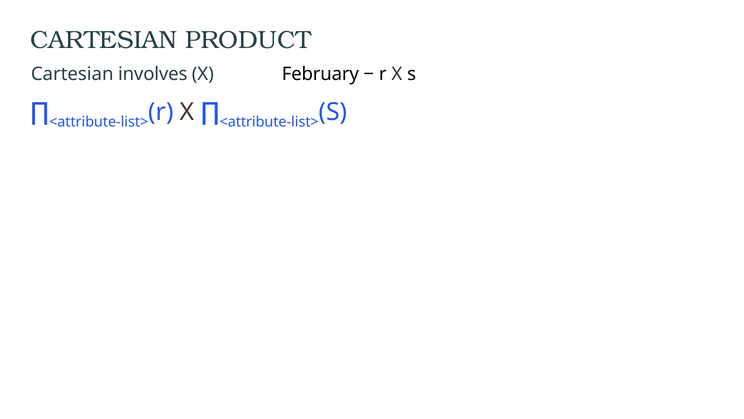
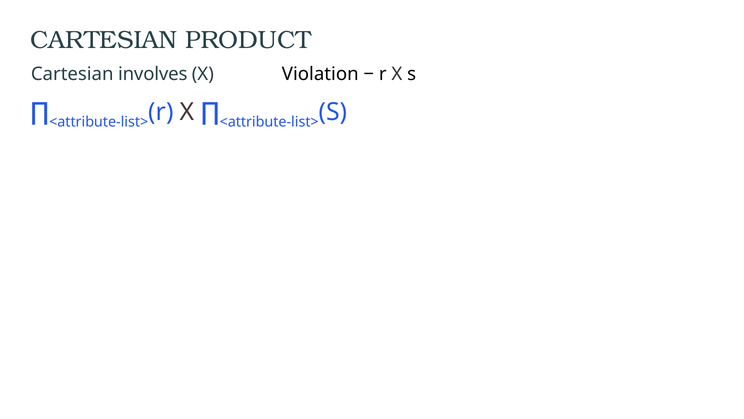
February: February -> Violation (320, 74)
